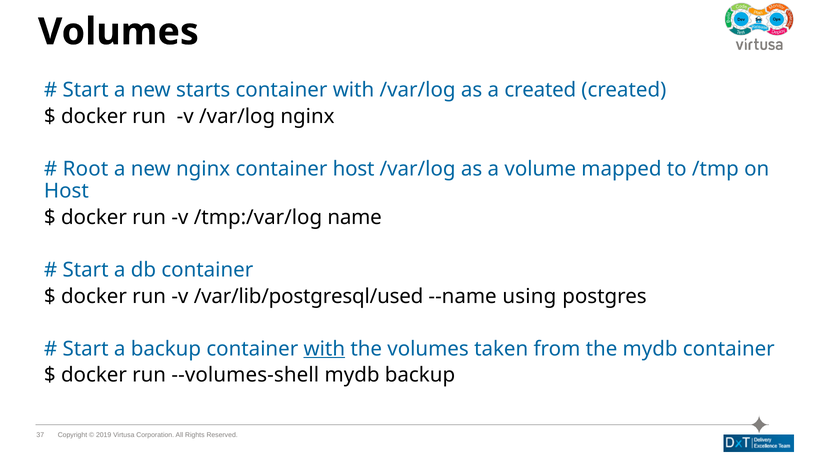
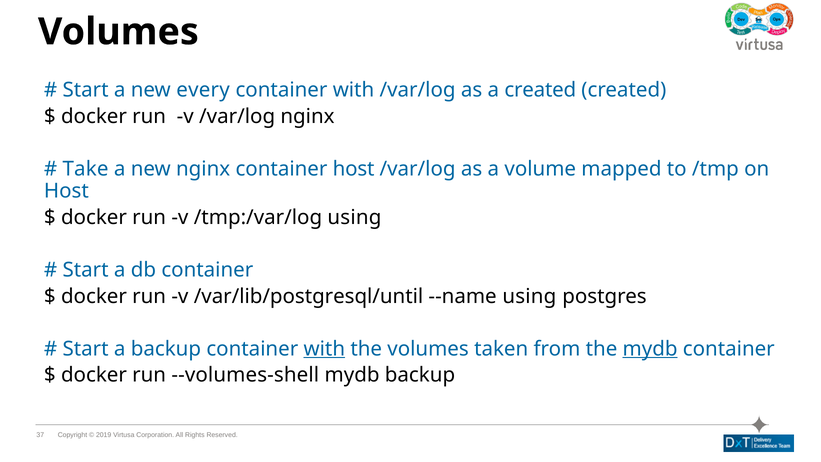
starts: starts -> every (203, 90)
Root: Root -> Take (86, 169)
/tmp:/var/log name: name -> using (354, 217)
/var/lib/postgresql/used: /var/lib/postgresql/used -> /var/lib/postgresql/until (308, 296)
mydb underline: none -> present (650, 349)
